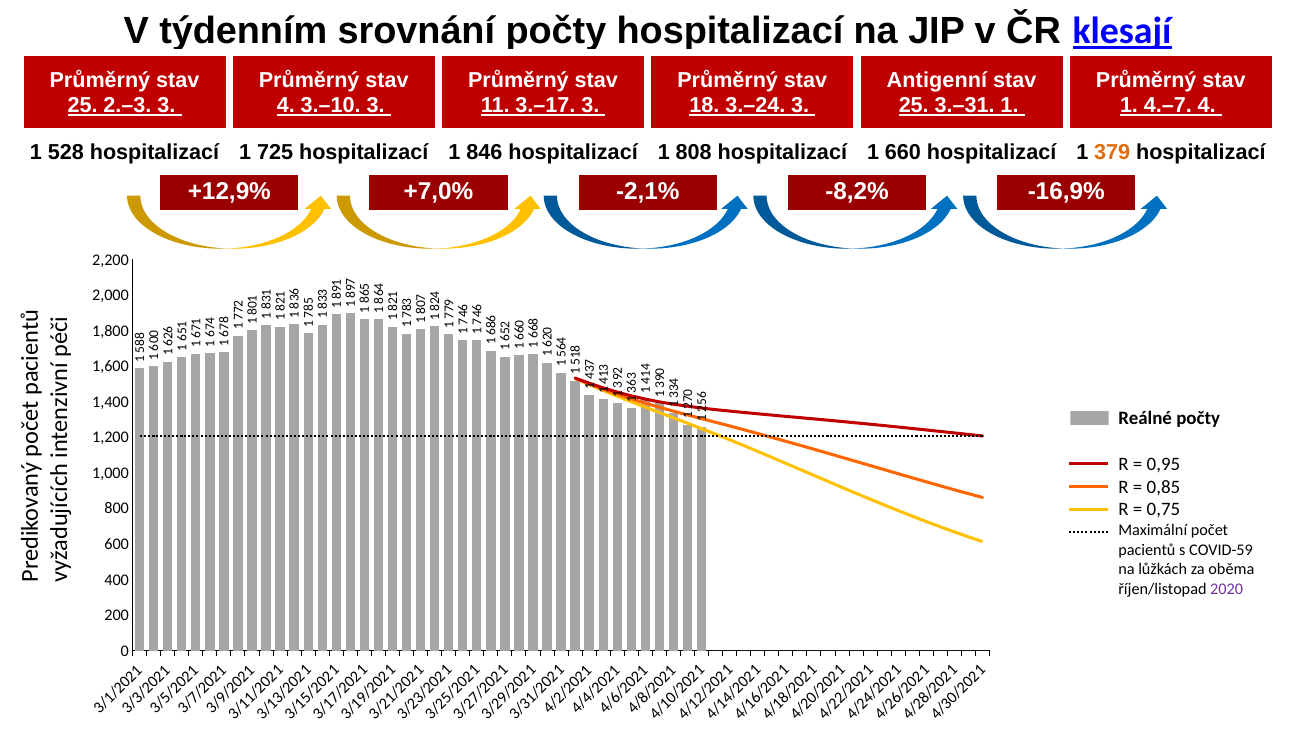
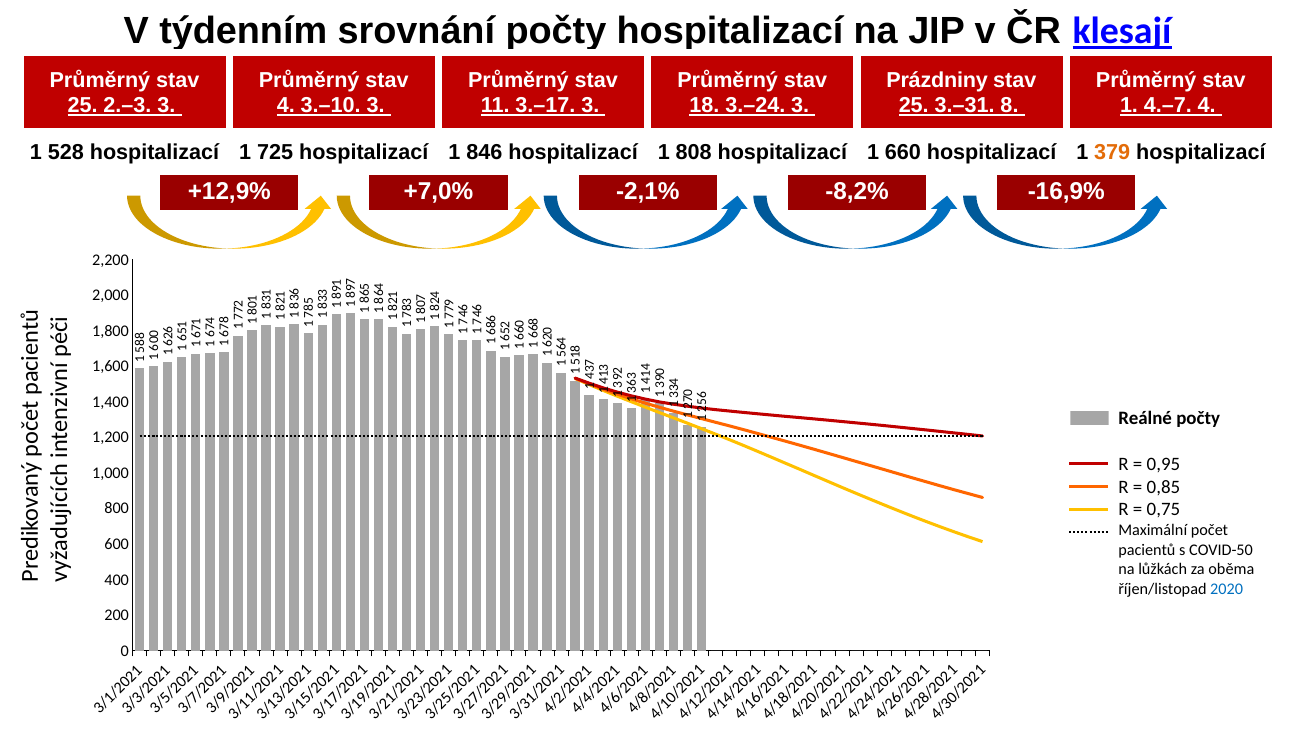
Antigenní: Antigenní -> Prázdniny (937, 81)
3.–31 1: 1 -> 8 (1009, 106)
COVID-59: COVID-59 -> COVID-50 (1221, 550)
2020 colour: purple -> blue (1227, 589)
